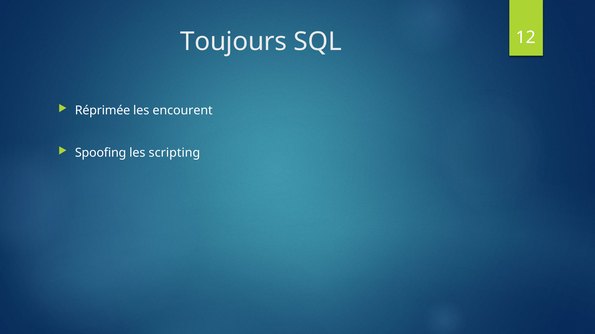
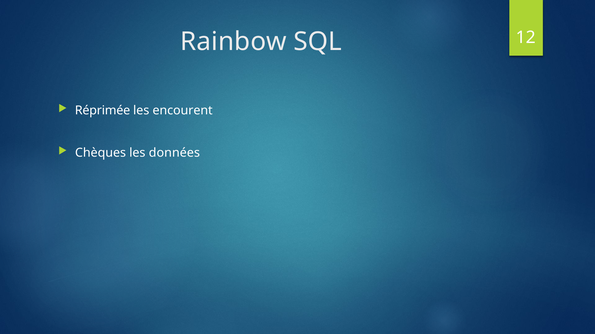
Toujours: Toujours -> Rainbow (233, 42)
Spoofing: Spoofing -> Chèques (101, 153)
scripting: scripting -> données (174, 153)
